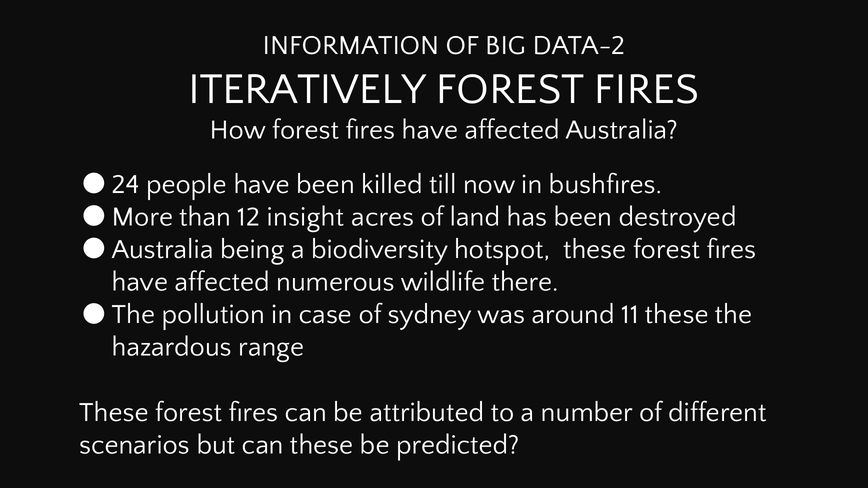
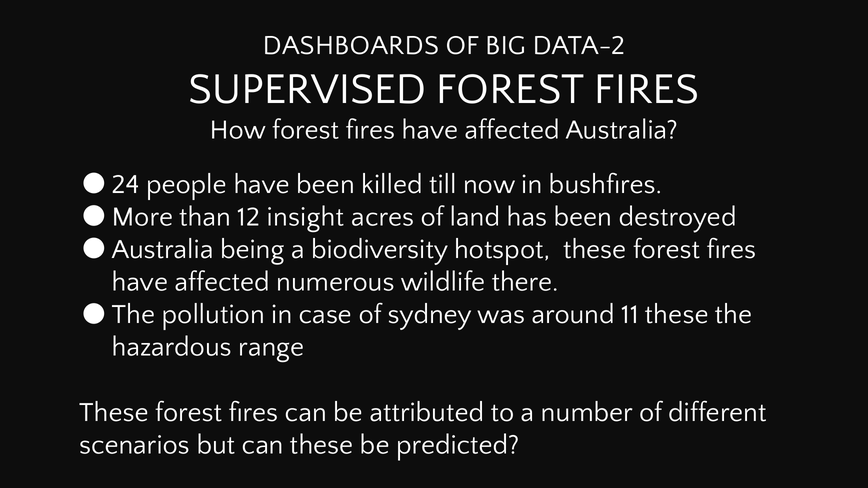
INFORMATION: INFORMATION -> DASHBOARDS (351, 45)
ITERATIVELY: ITERATIVELY -> SUPERVISED (307, 89)
